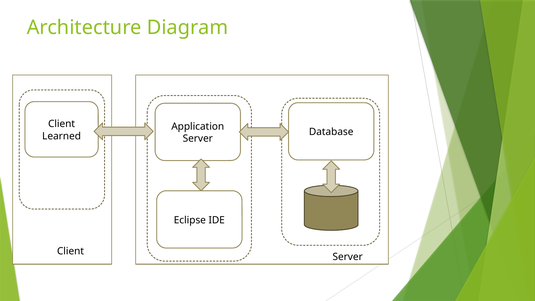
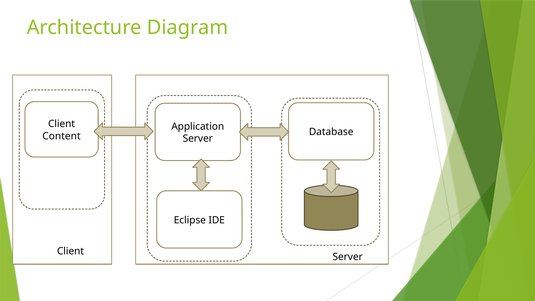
Learned: Learned -> Content (61, 136)
